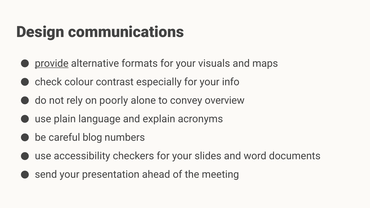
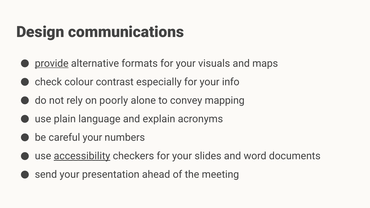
overview: overview -> mapping (225, 100)
careful blog: blog -> your (92, 138)
accessibility underline: none -> present (82, 156)
